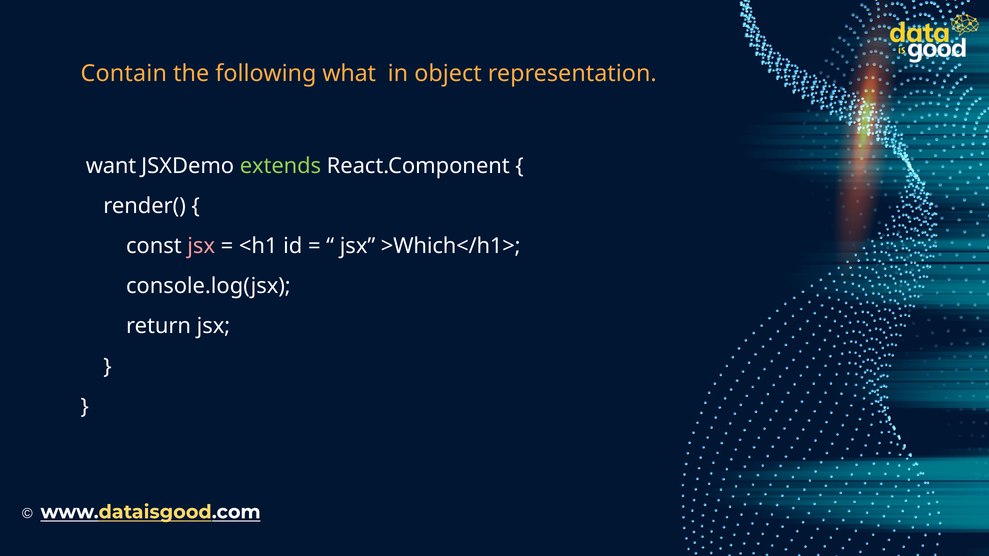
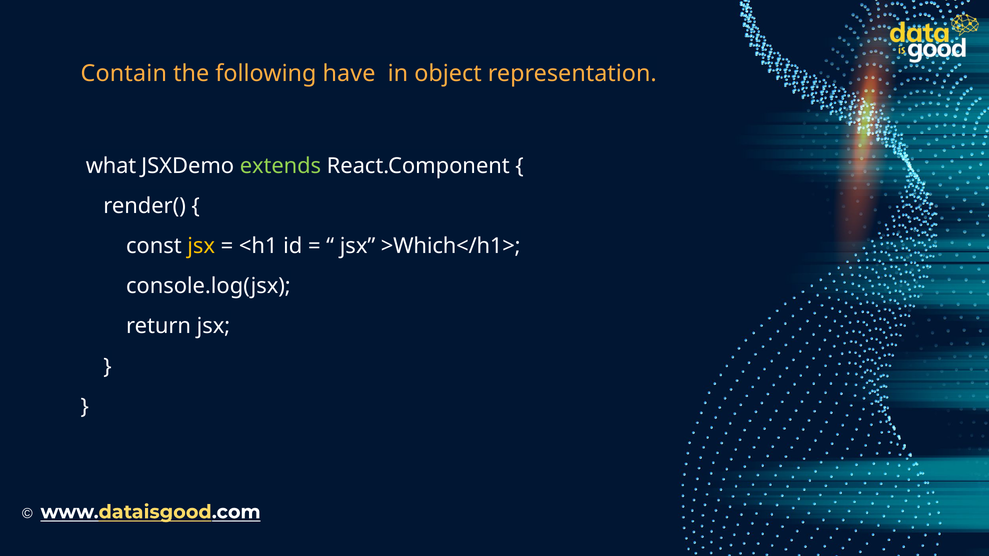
what: what -> have (349, 74)
want: want -> what (111, 166)
jsx colour: pink -> yellow (201, 246)
